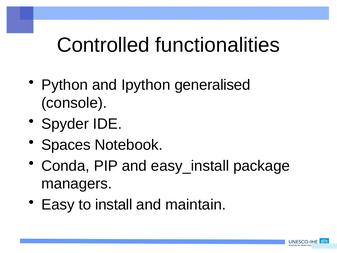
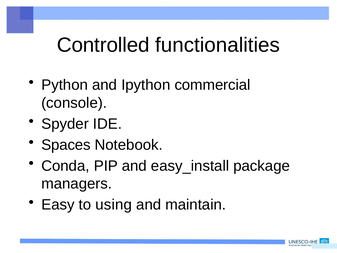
generalised: generalised -> commercial (212, 85)
install: install -> using (114, 205)
